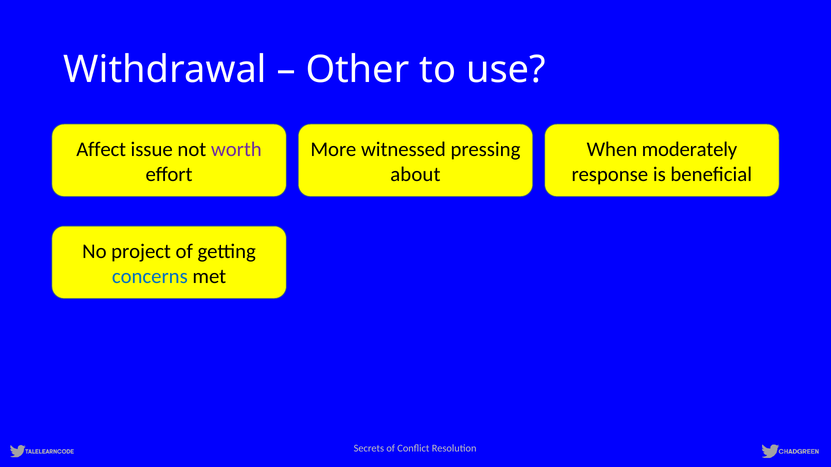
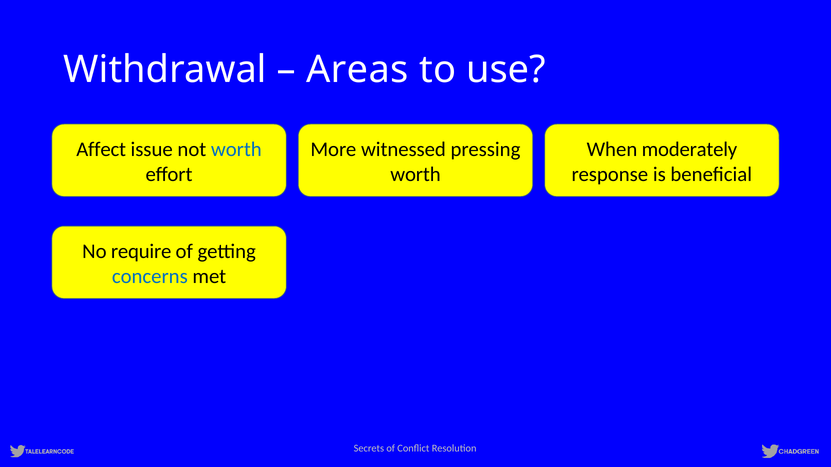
Other: Other -> Areas (357, 70)
worth colour: purple -> blue (236, 149)
about: about -> worth (415, 174)
project: project -> require (141, 251)
